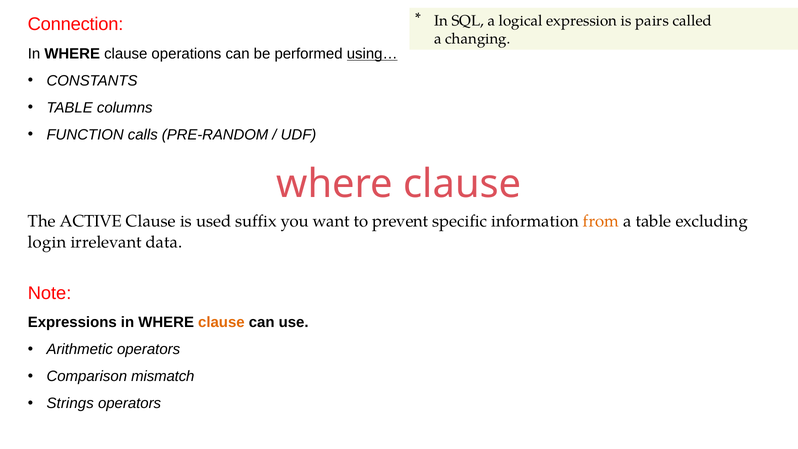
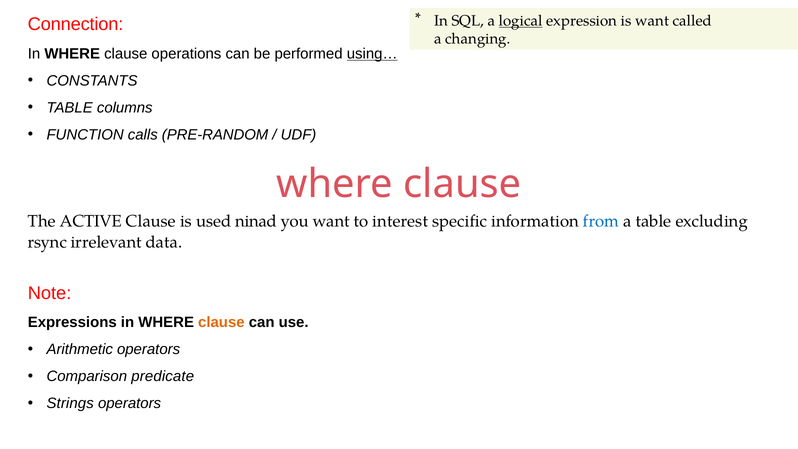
logical underline: none -> present (521, 21)
is pairs: pairs -> want (652, 21)
suffix: suffix -> ninad (256, 221)
prevent: prevent -> interest (400, 221)
from colour: orange -> blue (601, 221)
login: login -> rsync (47, 242)
mismatch: mismatch -> predicate (163, 376)
